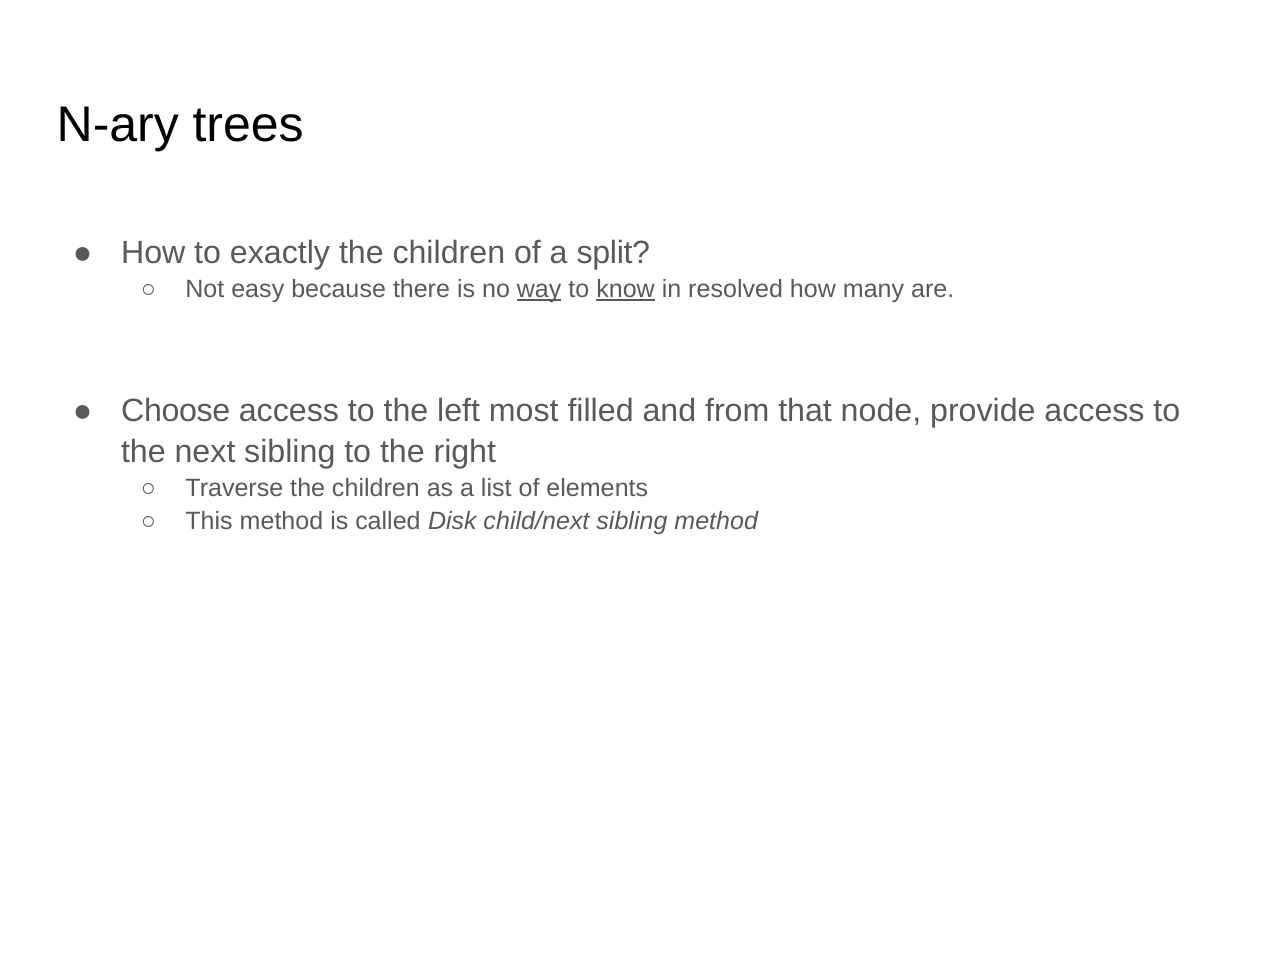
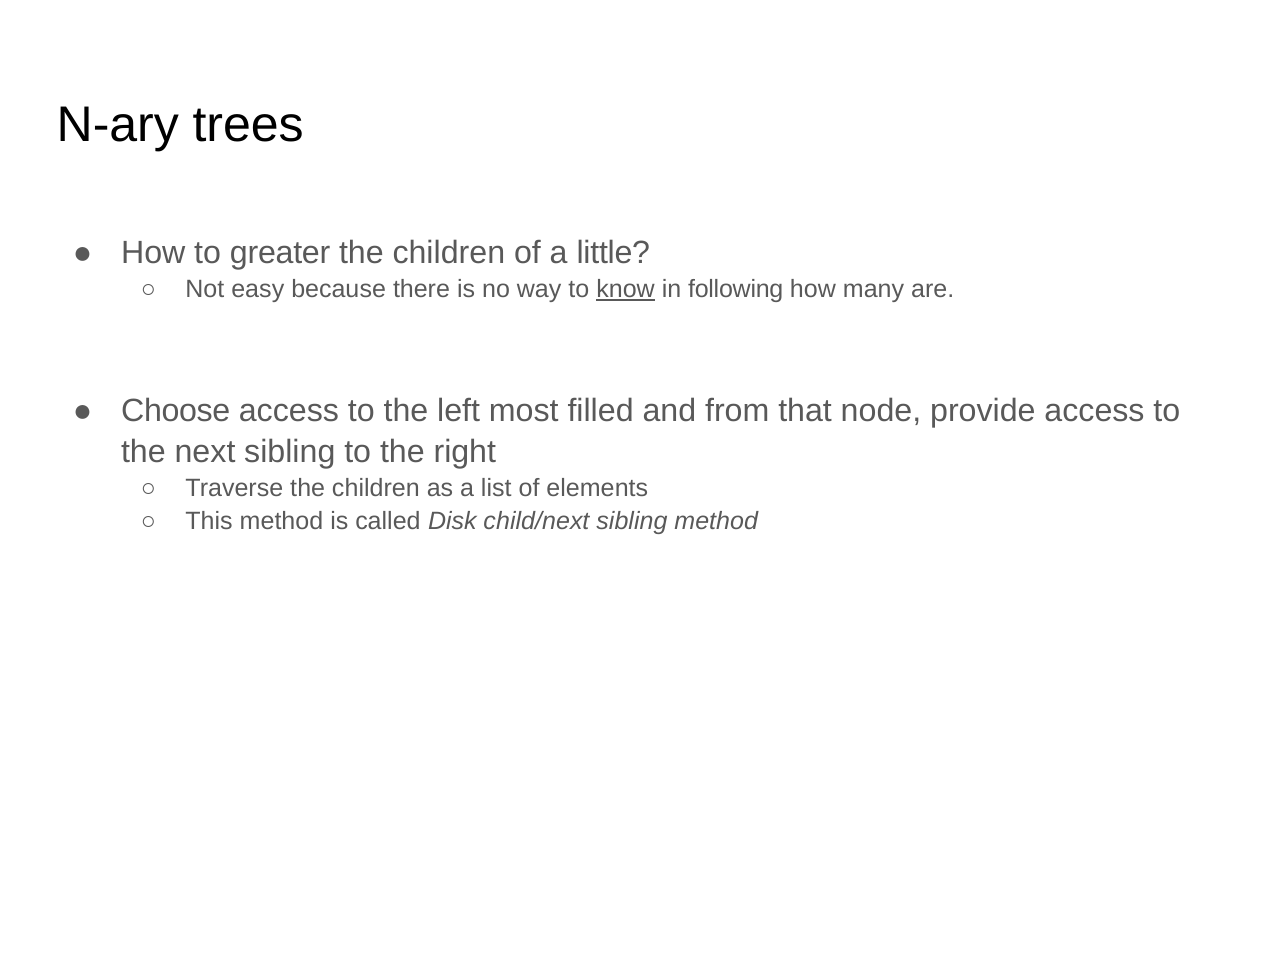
exactly: exactly -> greater (280, 253)
split: split -> little (613, 253)
way underline: present -> none (539, 289)
resolved: resolved -> following (736, 289)
